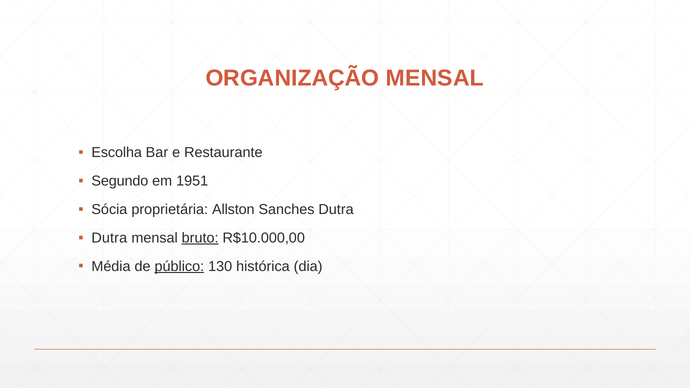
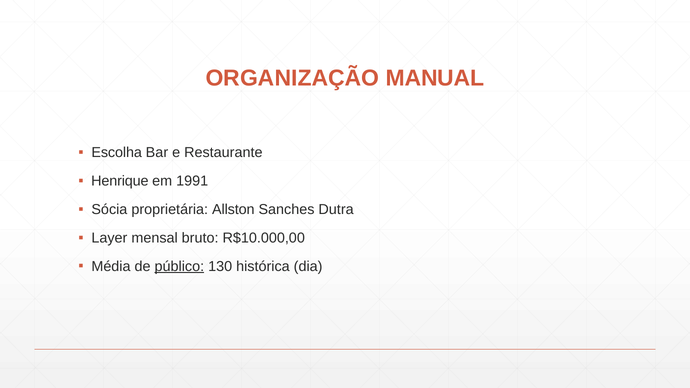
ORGANIZAÇÃO MENSAL: MENSAL -> MANUAL (435, 78)
Segundo: Segundo -> Henrique (120, 181)
1951: 1951 -> 1991 (192, 181)
Dutra: Dutra -> Layer (109, 238)
bruto underline: present -> none (200, 238)
